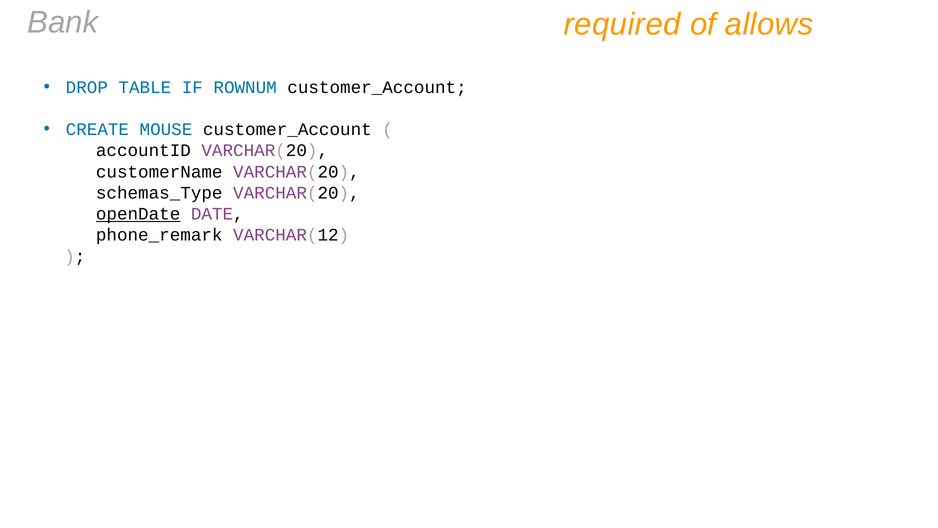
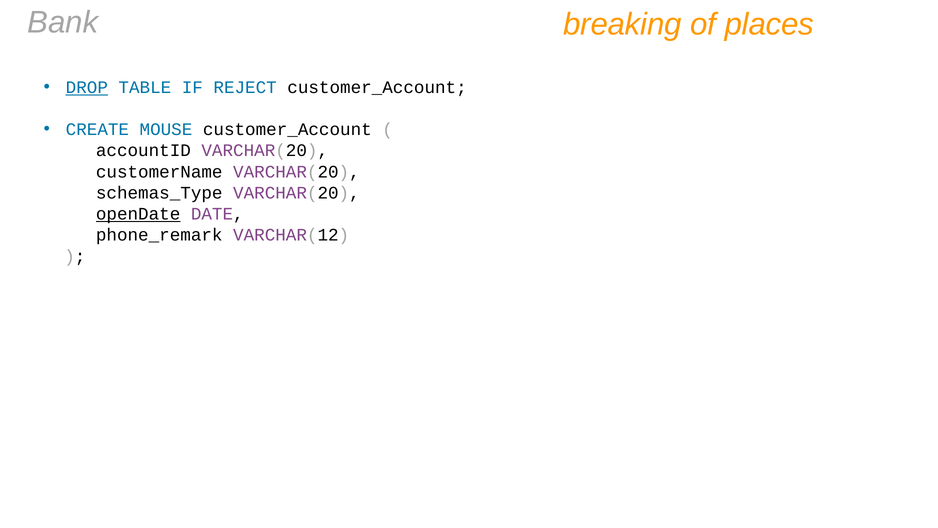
required: required -> breaking (622, 24)
allows: allows -> places (769, 24)
DROP underline: none -> present (87, 87)
ROWNUM: ROWNUM -> REJECT (245, 87)
